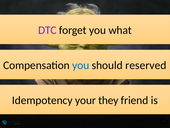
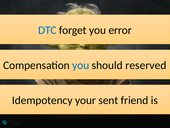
DTC colour: purple -> blue (47, 30)
what: what -> error (120, 30)
they: they -> sent (108, 100)
